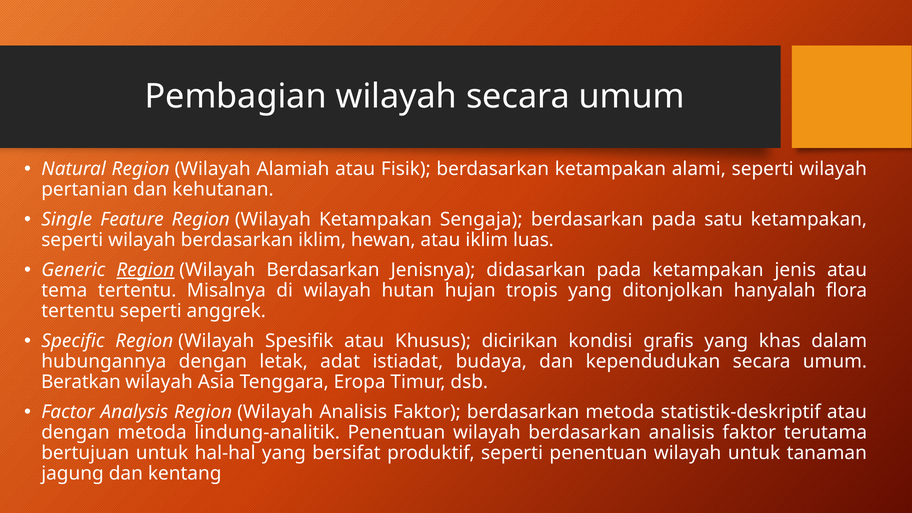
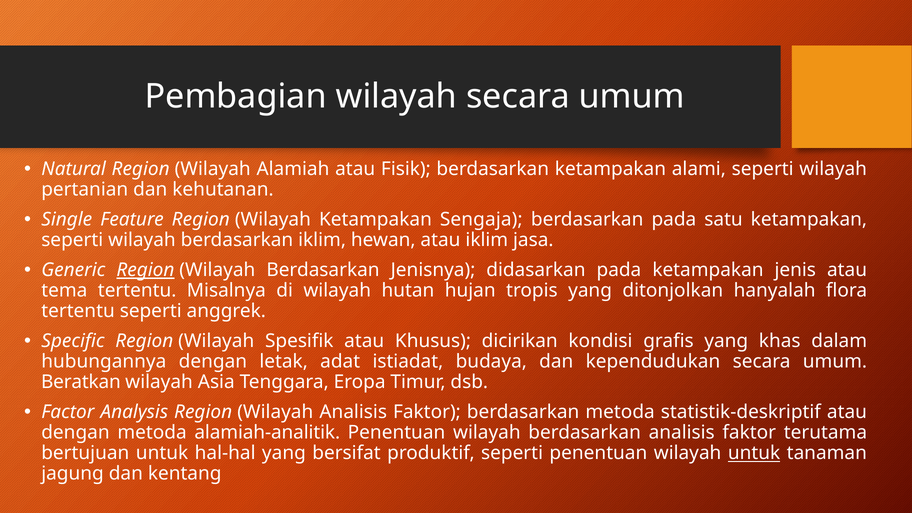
luas: luas -> jasa (533, 240)
lindung-analitik: lindung-analitik -> alamiah-analitik (267, 433)
untuk underline: none -> present (754, 453)
